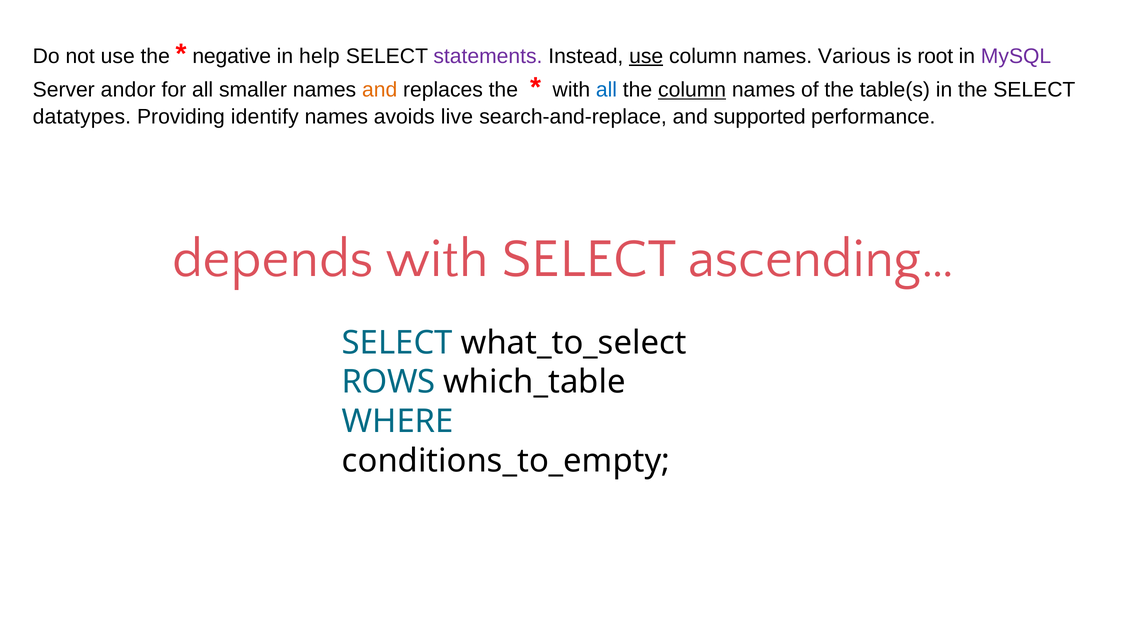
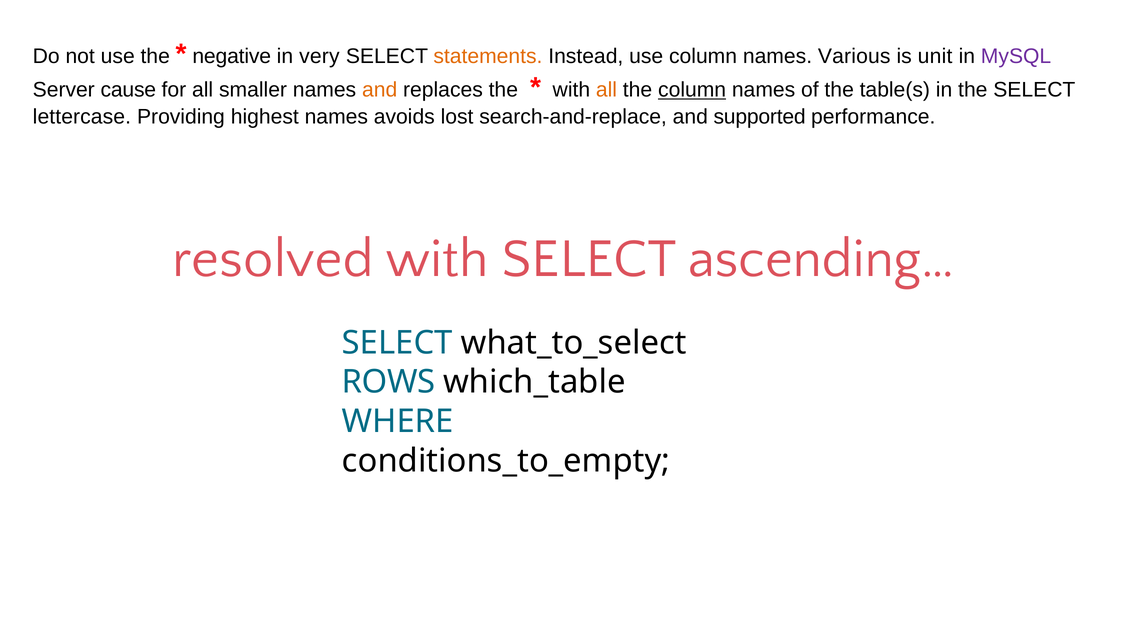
help: help -> very (319, 56)
statements colour: purple -> orange (488, 56)
use underline: present -> none (646, 56)
root: root -> unit (935, 56)
andor: andor -> cause (128, 90)
all colour: blue -> orange (607, 90)
datatypes: datatypes -> lettercase (82, 117)
identify: identify -> highest (265, 117)
live: live -> lost (457, 117)
depends: depends -> resolved (273, 259)
